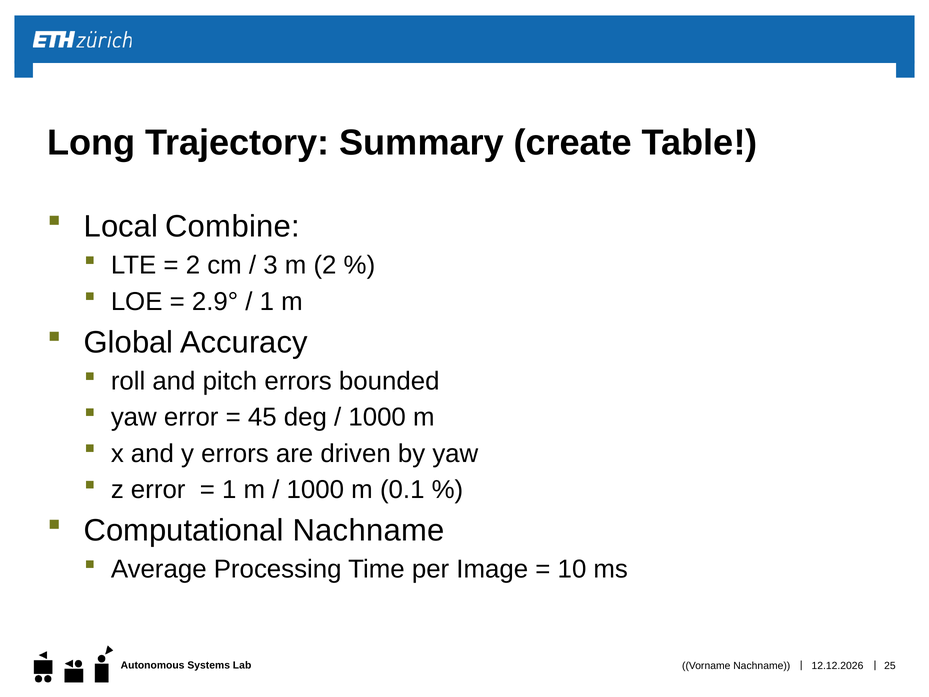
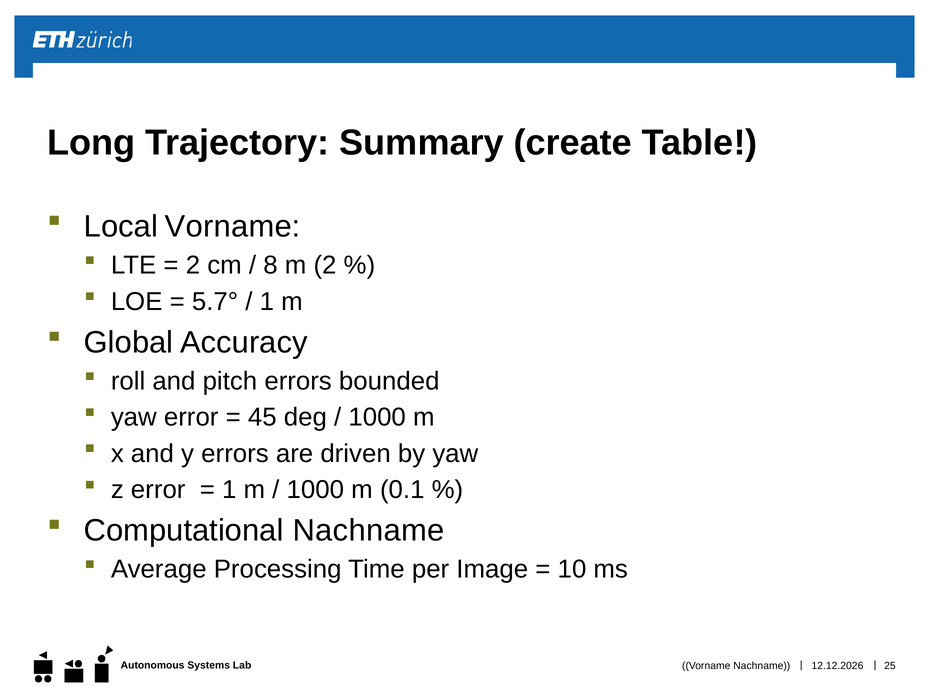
Local Combine: Combine -> Vorname (233, 226)
3: 3 -> 8 (271, 265)
2.9°: 2.9° -> 5.7° (215, 301)
